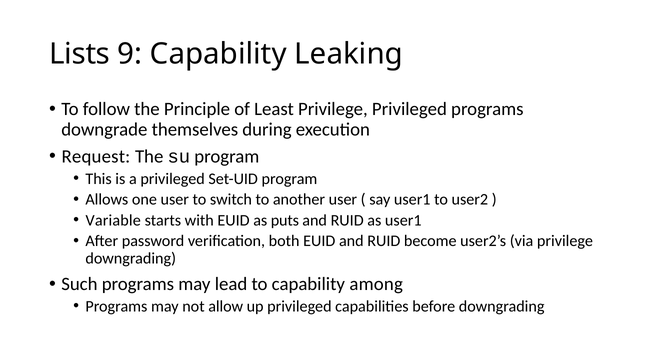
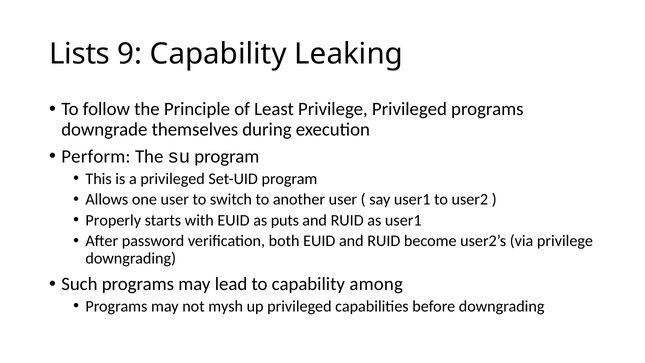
Request: Request -> Perform (96, 156)
Variable: Variable -> Properly (113, 220)
allow: allow -> mysh (226, 306)
